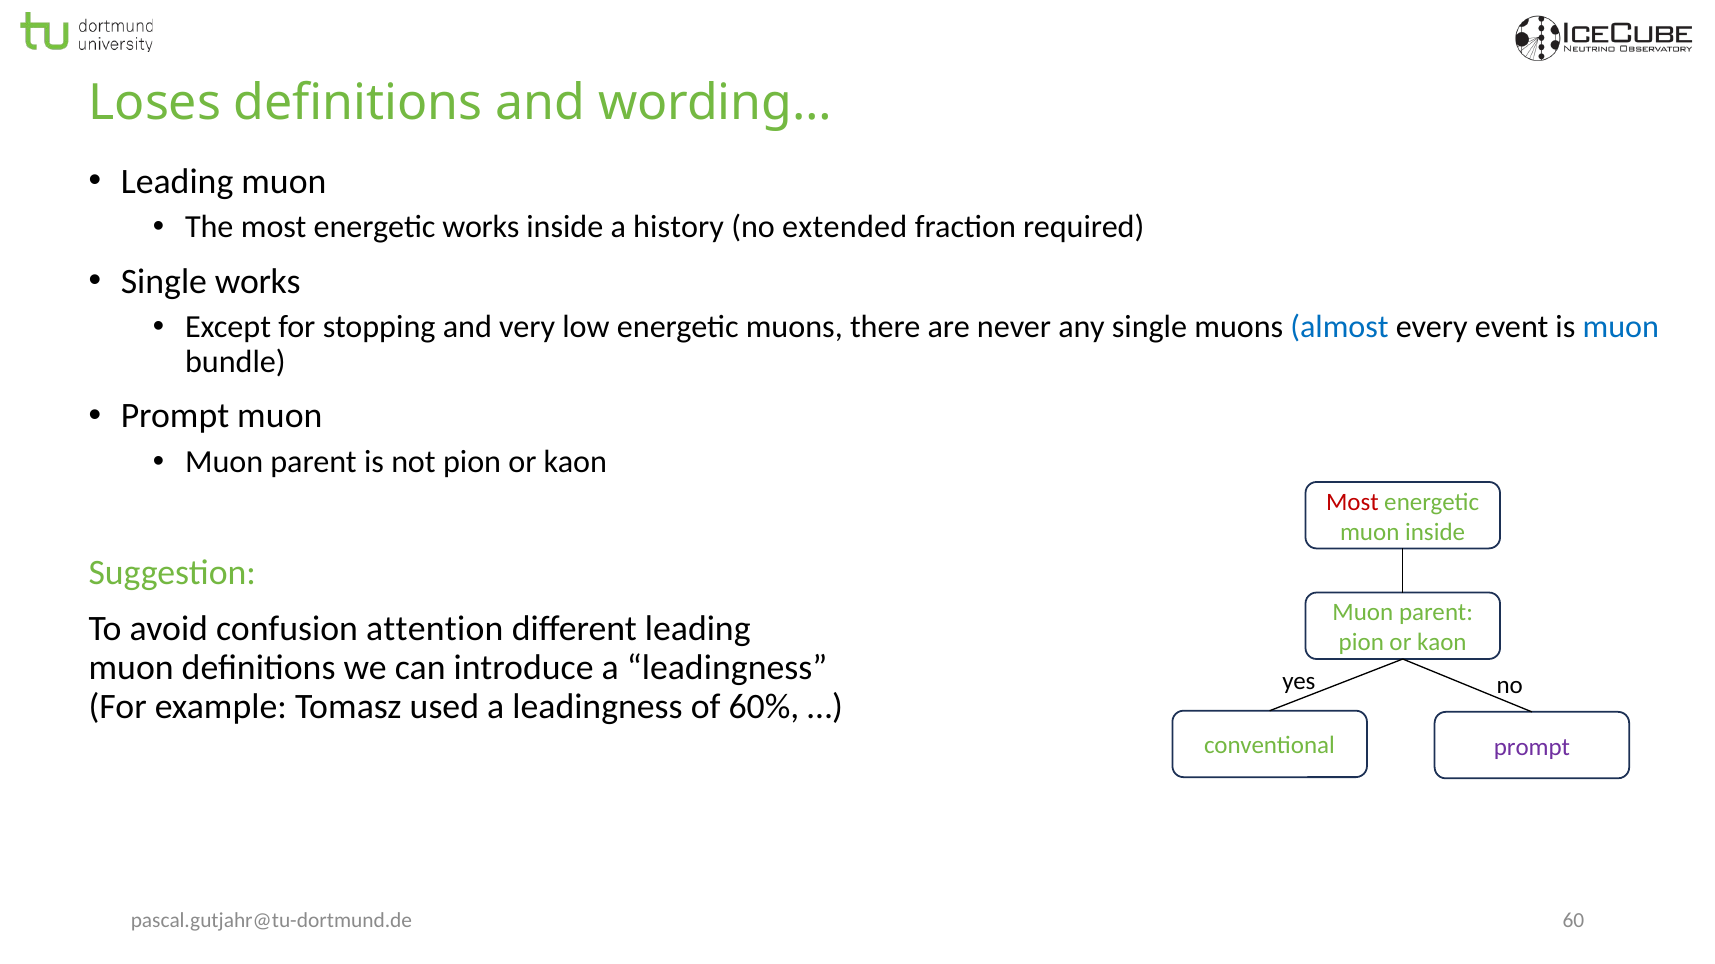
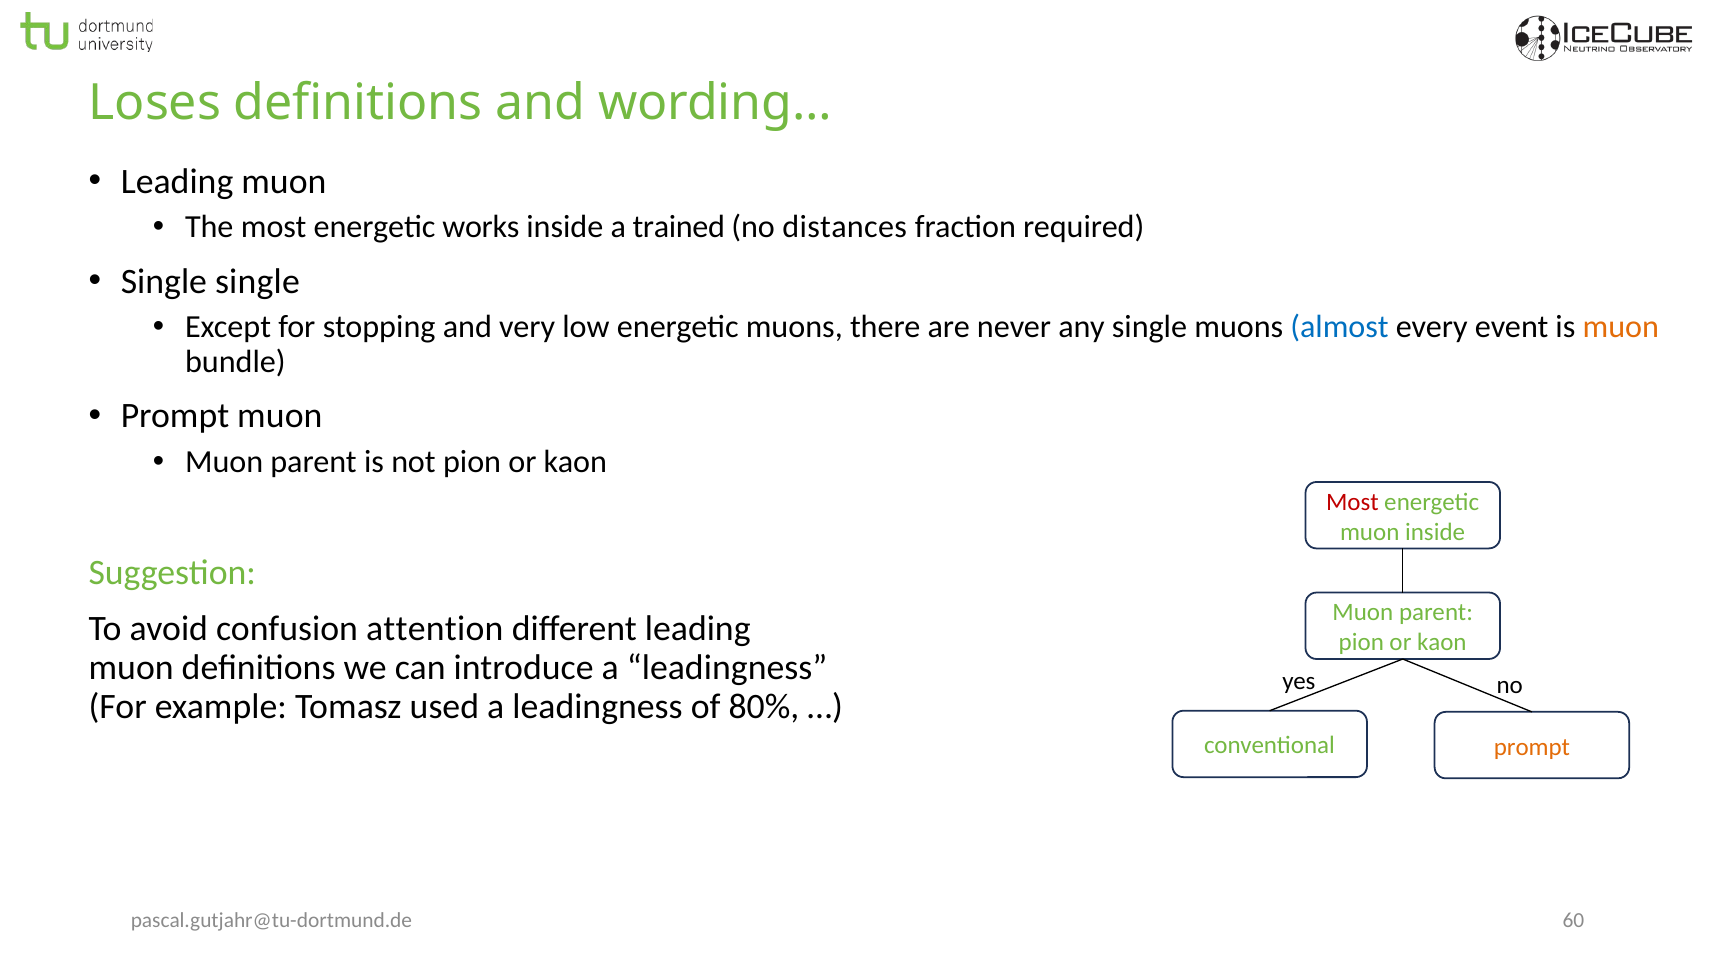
history: history -> trained (679, 227)
extended: extended -> distances (845, 227)
Single works: works -> single (257, 282)
muon colour: blue -> orange (1621, 327)
60%: 60% -> 80% (764, 707)
prompt colour: purple -> orange (1532, 747)
